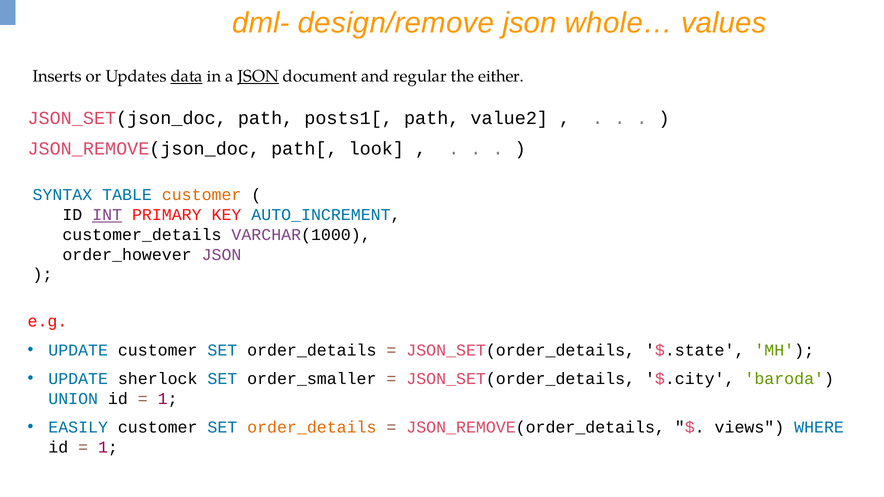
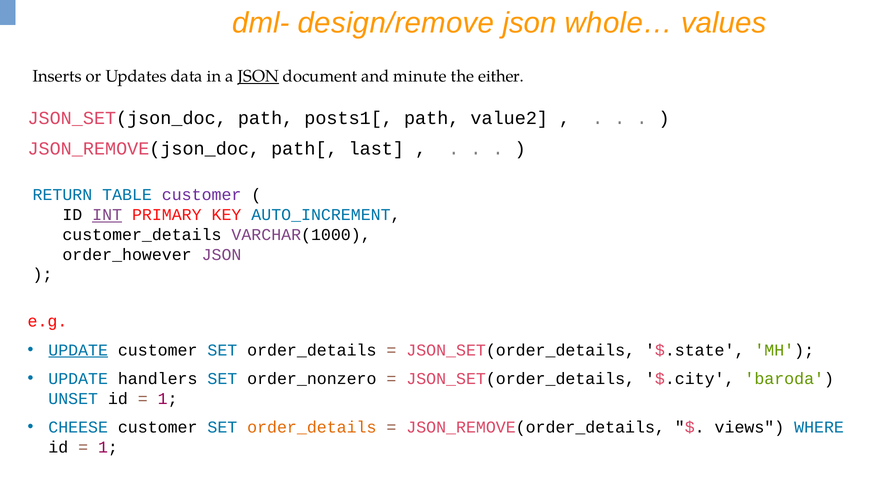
data underline: present -> none (187, 76)
regular: regular -> minute (420, 76)
look: look -> last (376, 149)
SYNTAX: SYNTAX -> RETURN (62, 195)
customer colour: orange -> purple (202, 195)
UPDATE underline: none -> present (78, 350)
sherlock: sherlock -> handlers (158, 379)
order_smaller: order_smaller -> order_nonzero (312, 379)
UNION: UNION -> UNSET (73, 399)
EASILY: EASILY -> CHEESE (78, 428)
